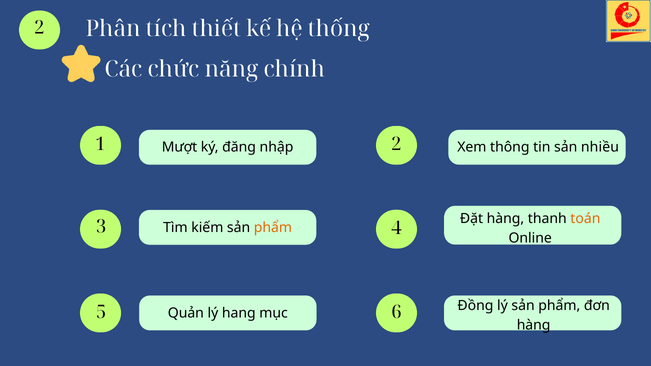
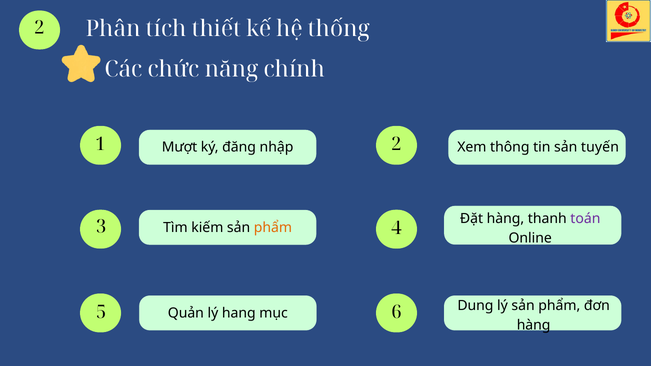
nhiều: nhiều -> tuyến (600, 147)
toán colour: orange -> purple (585, 219)
Đồng: Đồng -> Dung (475, 306)
